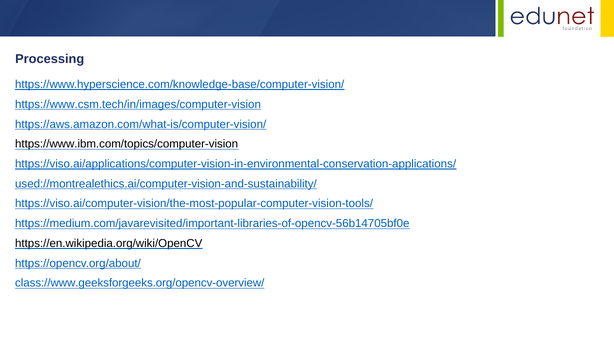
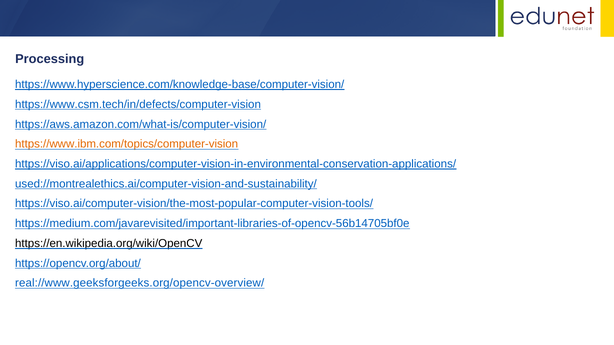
https://www.csm.tech/in/images/computer-vision: https://www.csm.tech/in/images/computer-vision -> https://www.csm.tech/in/defects/computer-vision (138, 104)
https://www.ibm.com/topics/computer-vision colour: black -> orange (127, 144)
class://www.geeksforgeeks.org/opencv-overview/: class://www.geeksforgeeks.org/opencv-overview/ -> real://www.geeksforgeeks.org/opencv-overview/ (140, 283)
